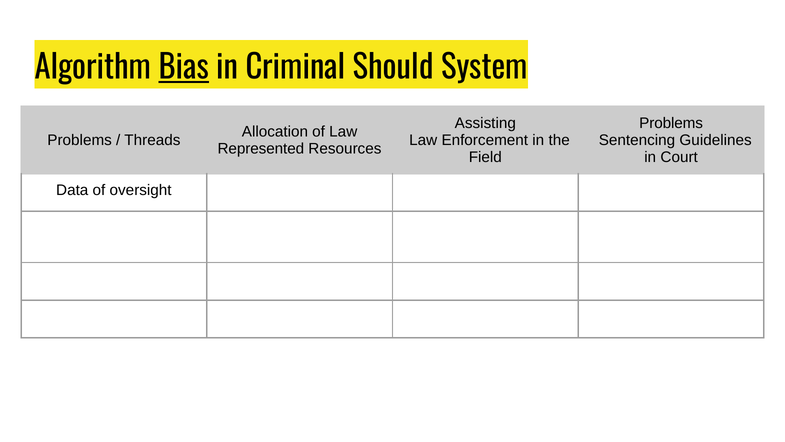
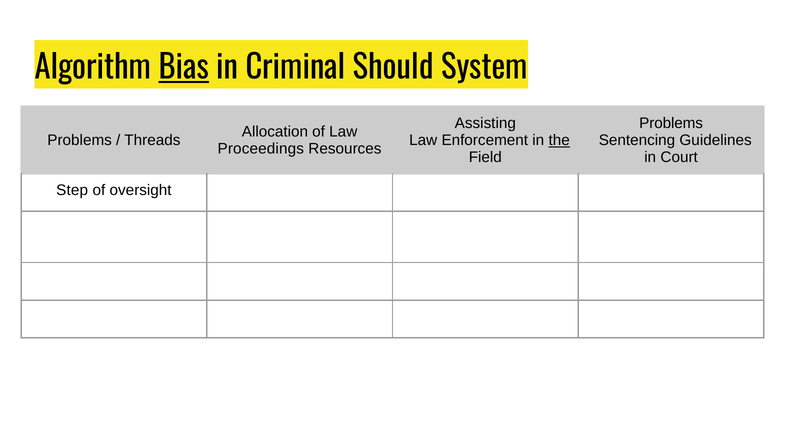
the underline: none -> present (559, 140)
Represented: Represented -> Proceedings (261, 149)
Data: Data -> Step (72, 190)
